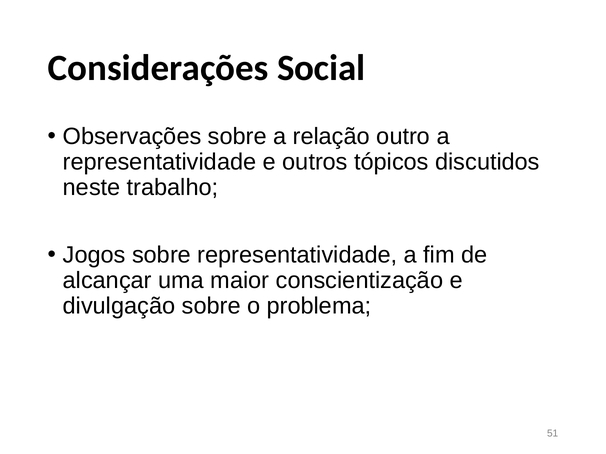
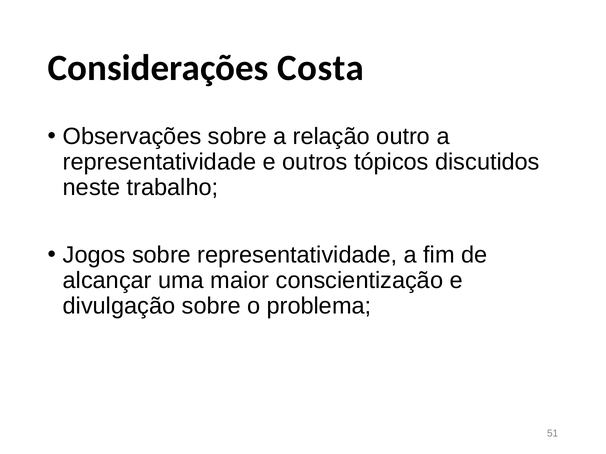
Social: Social -> Costa (321, 68)
